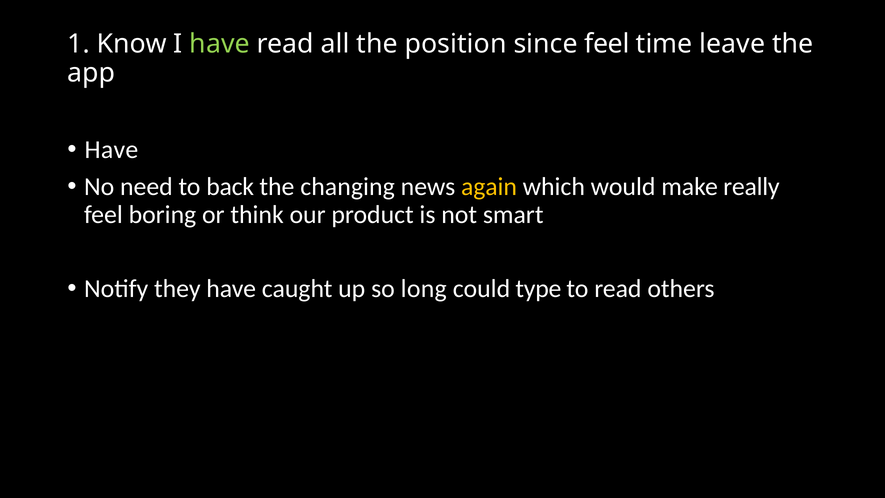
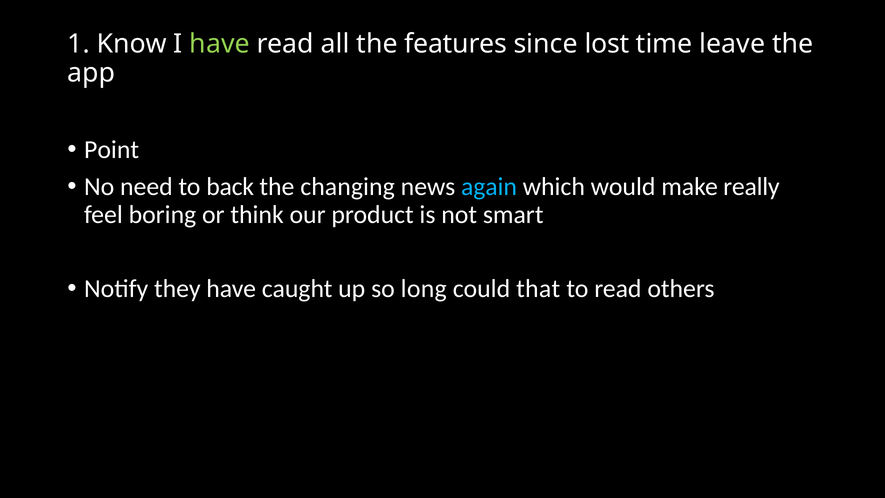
position: position -> features (456, 44)
since feel: feel -> lost (607, 44)
Have: Have -> Point (112, 150)
again colour: yellow -> light blue (489, 187)
type: type -> that (538, 289)
